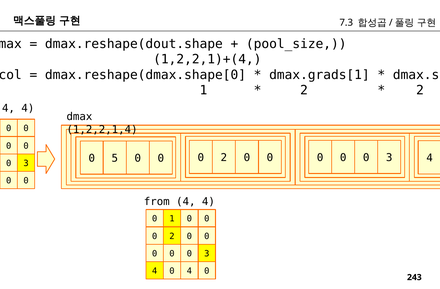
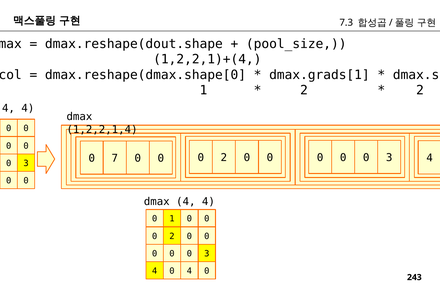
5: 5 -> 7 (115, 158)
from: from -> dmax (157, 202)
